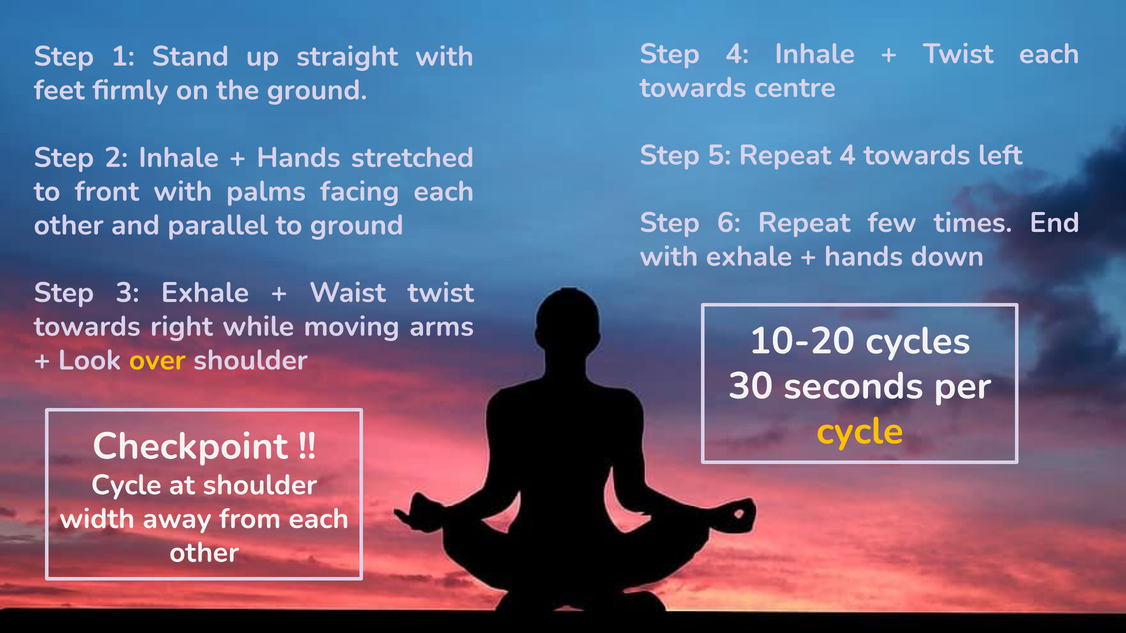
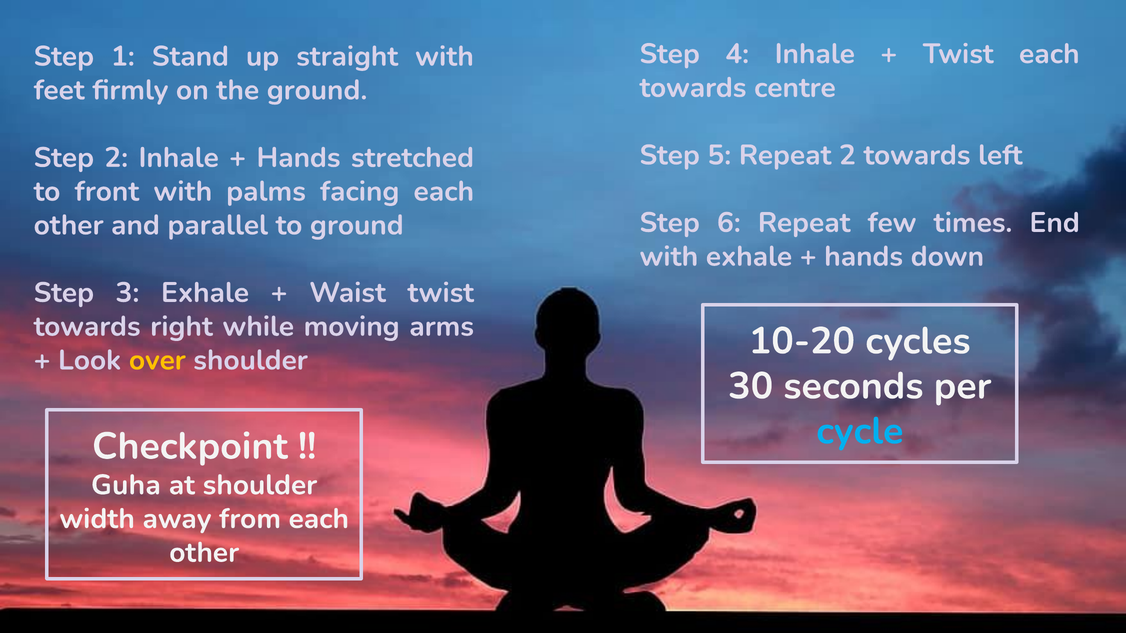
Repeat 4: 4 -> 2 (847, 155)
cycle colour: yellow -> light blue (860, 431)
Cycle: Cycle -> Guha (126, 485)
